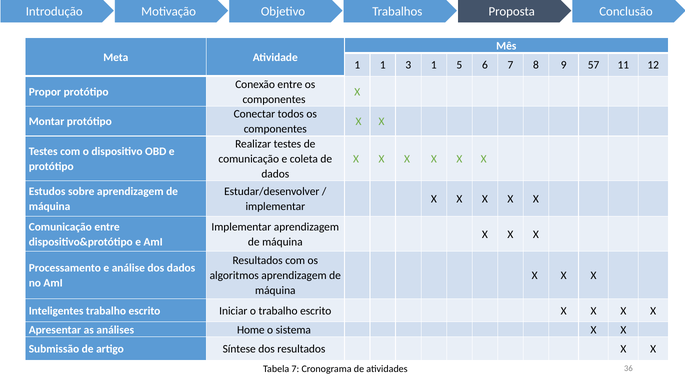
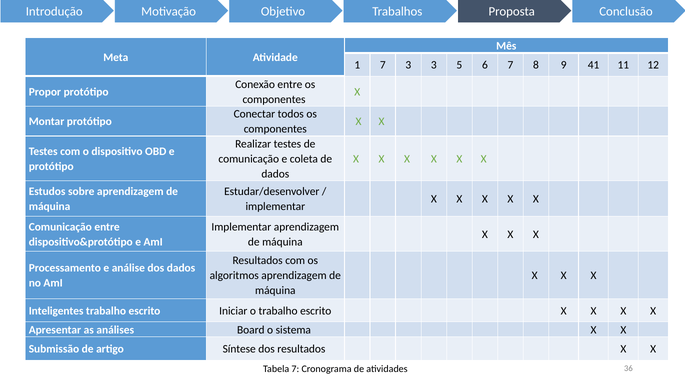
1 1: 1 -> 7 (383, 65)
3 1: 1 -> 3 (434, 65)
57: 57 -> 41 (594, 65)
Home: Home -> Board (251, 329)
